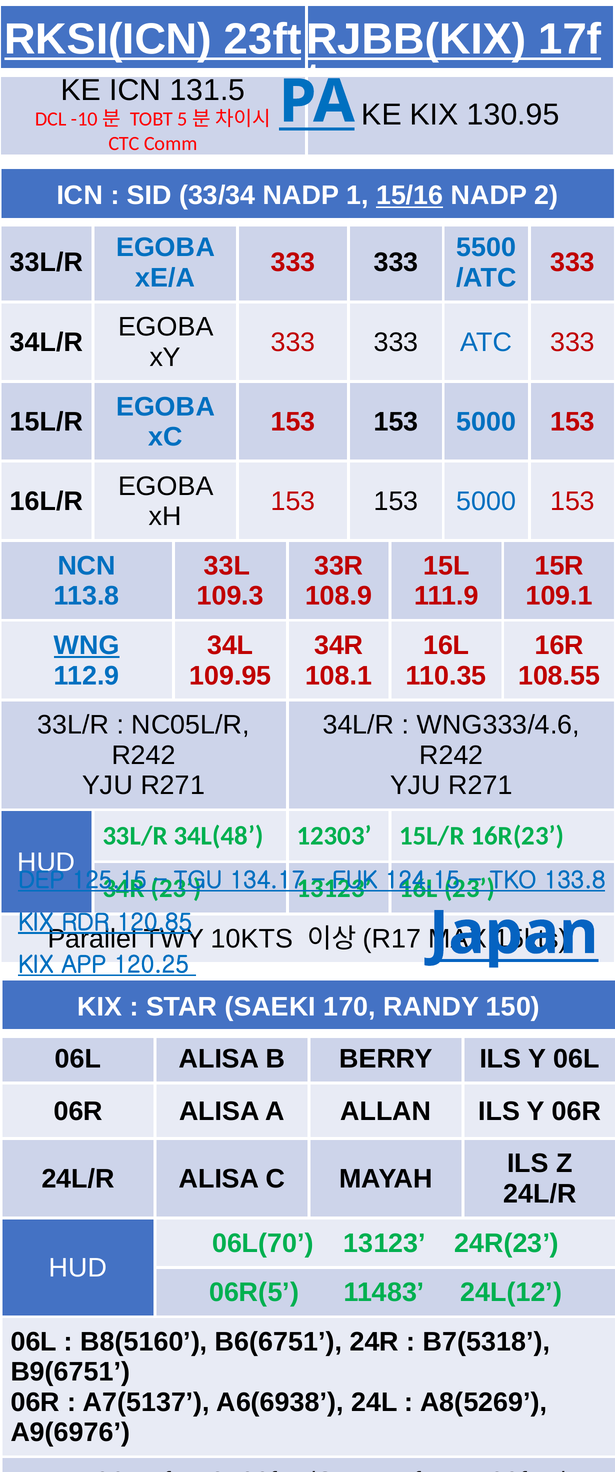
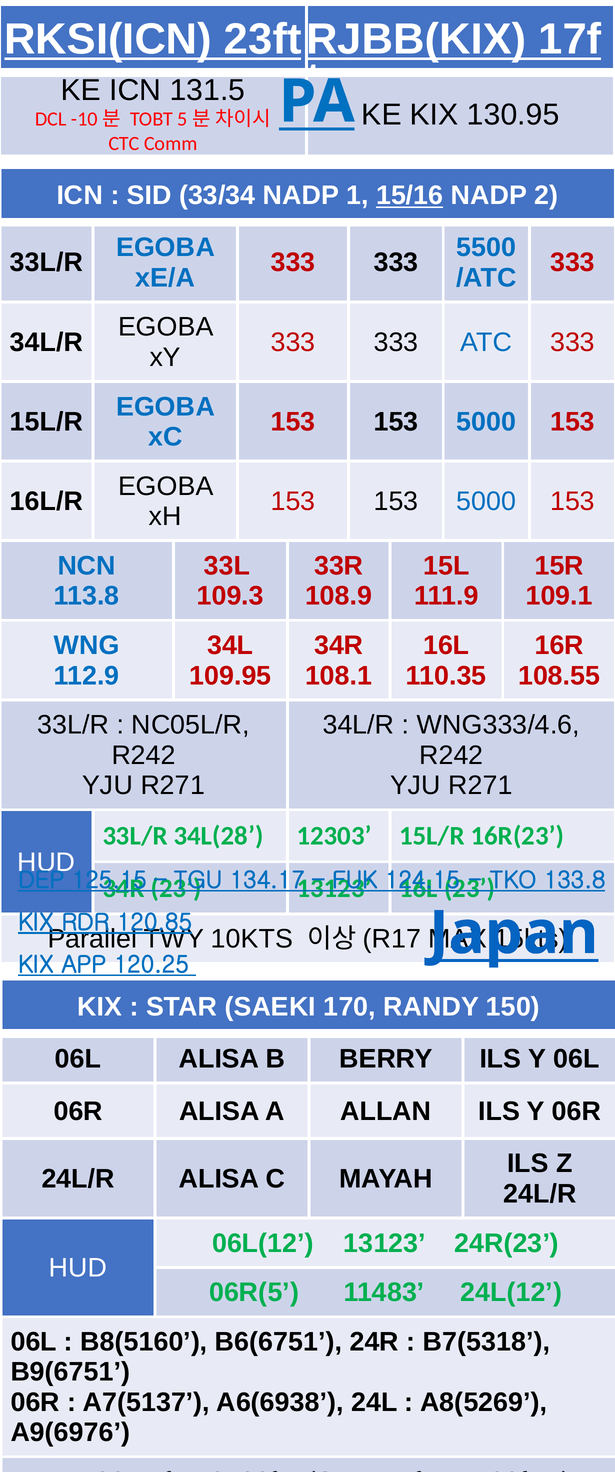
WNG underline: present -> none (87, 645)
34L(48: 34L(48 -> 34L(28 (219, 836)
06L(70: 06L(70 -> 06L(12 (263, 1243)
